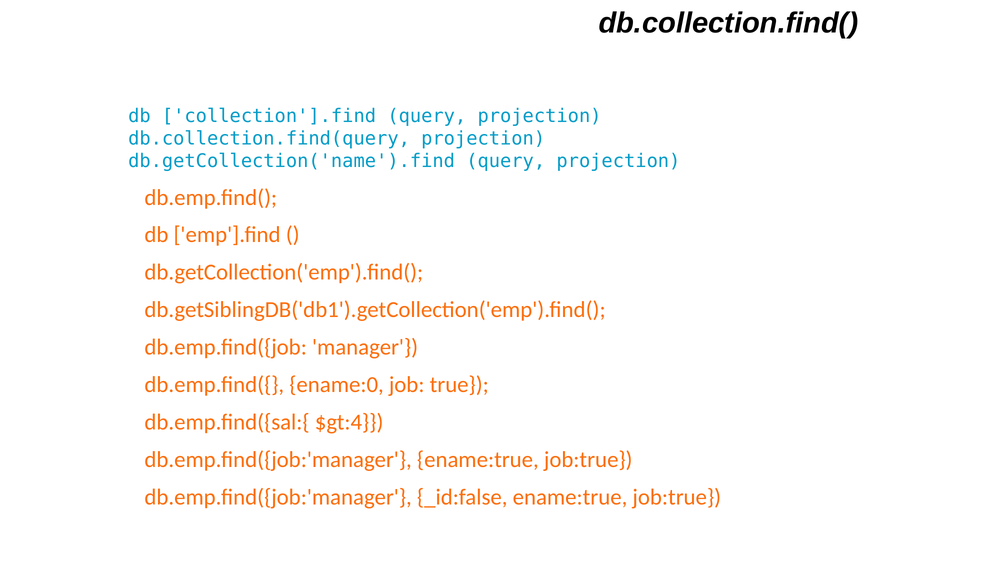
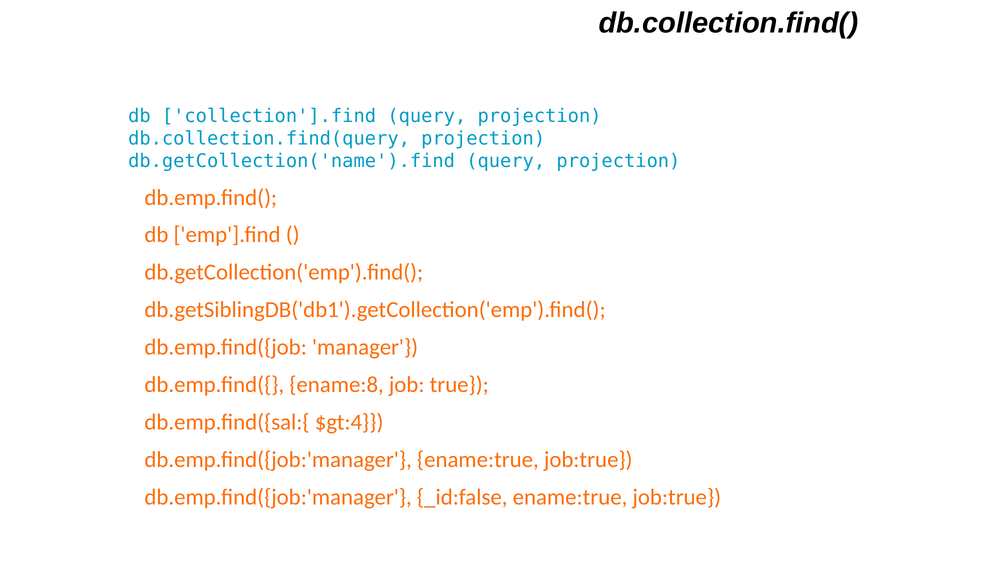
ename:0: ename:0 -> ename:8 (337, 385)
